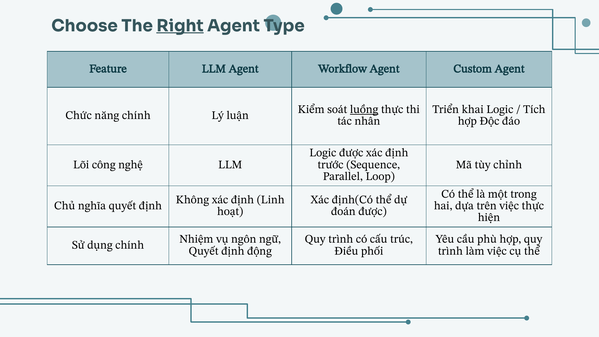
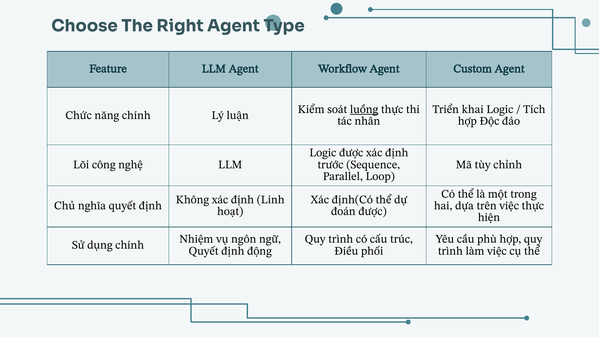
Right underline: present -> none (180, 26)
